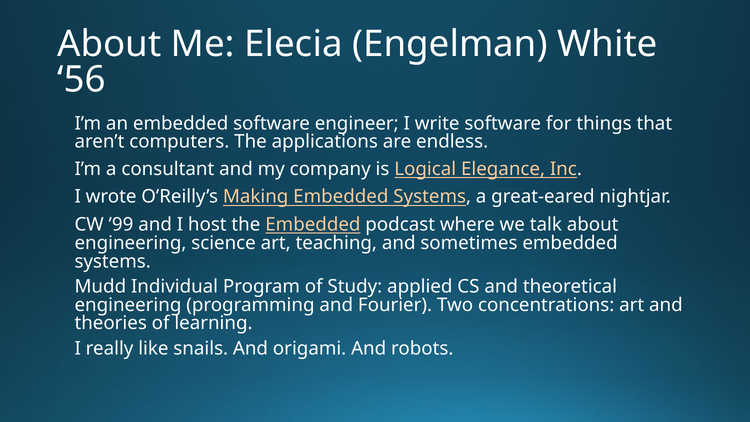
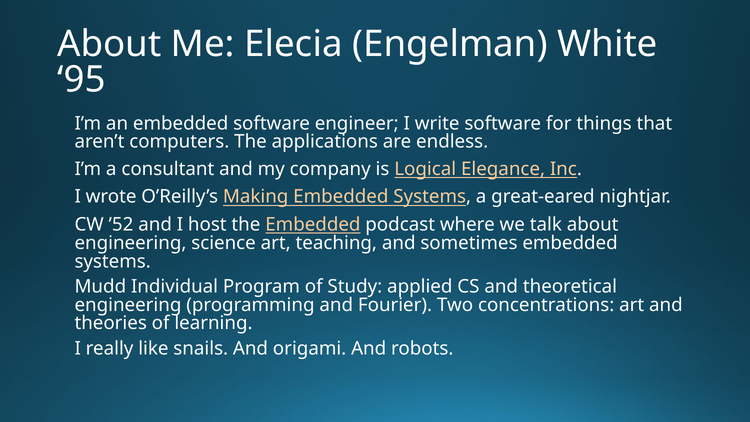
56: 56 -> 95 (81, 80)
’99: ’99 -> ’52 (121, 224)
